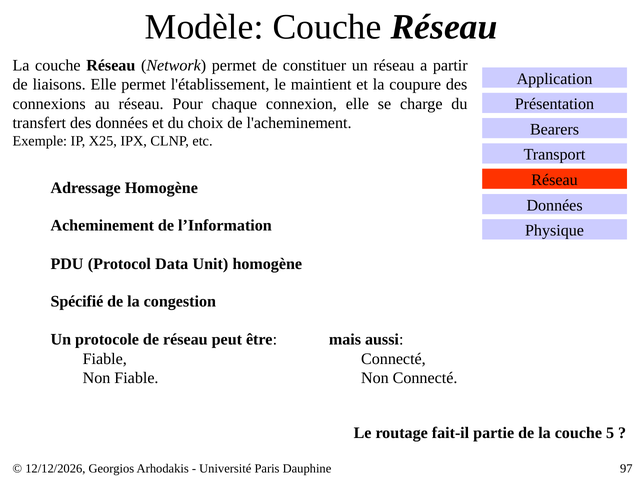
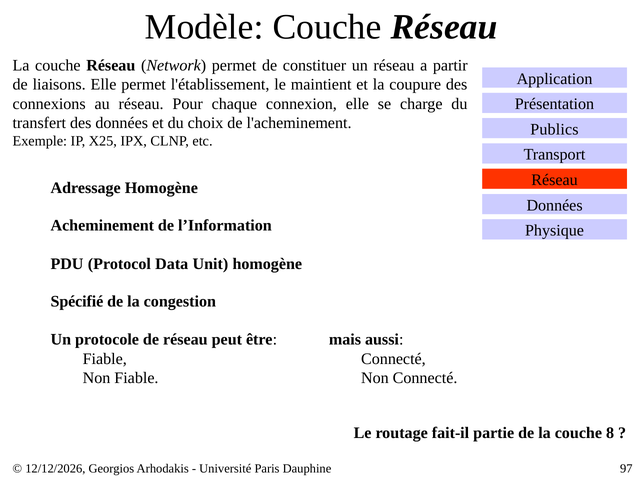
Bearers: Bearers -> Publics (554, 129)
5: 5 -> 8 (610, 433)
